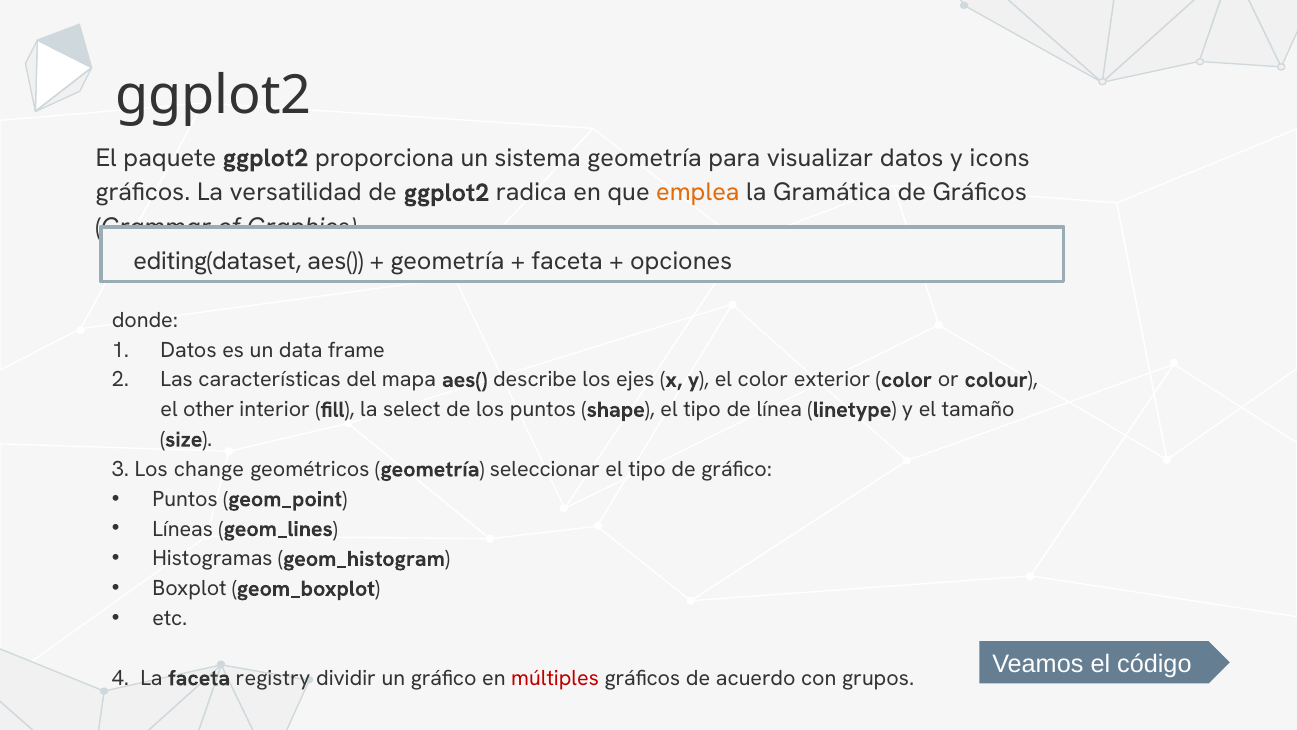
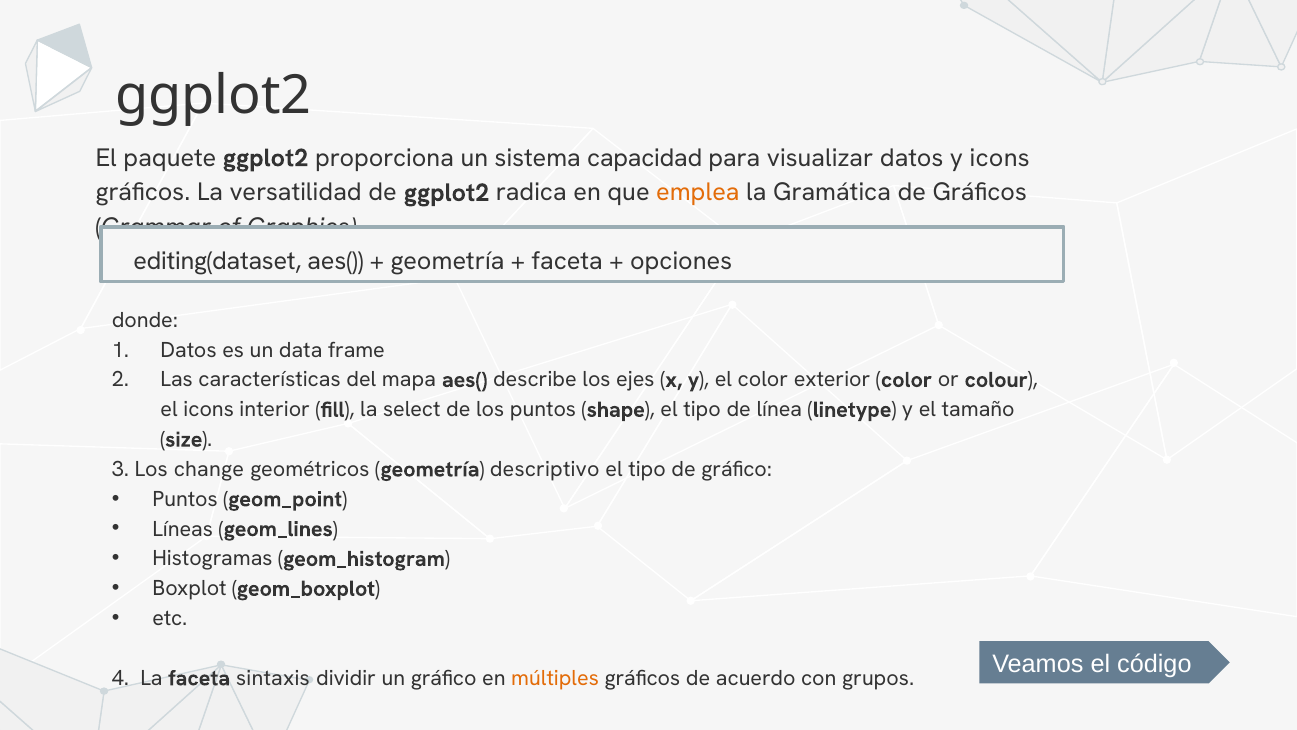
sistema geometría: geometría -> capacidad (645, 158)
el other: other -> icons (209, 409)
seleccionar: seleccionar -> descriptivo (545, 469)
registry: registry -> sintaxis (273, 678)
múltiples colour: red -> orange (555, 678)
